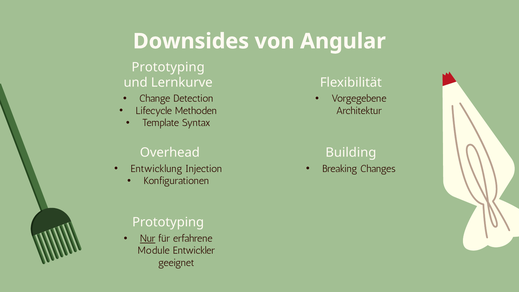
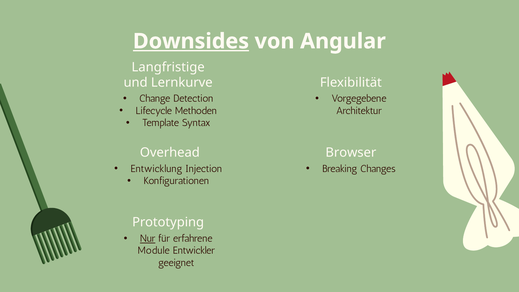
Downsides underline: none -> present (191, 41)
Prototyping: Prototyping -> Langfristige (168, 67)
Building: Building -> Browser (351, 152)
